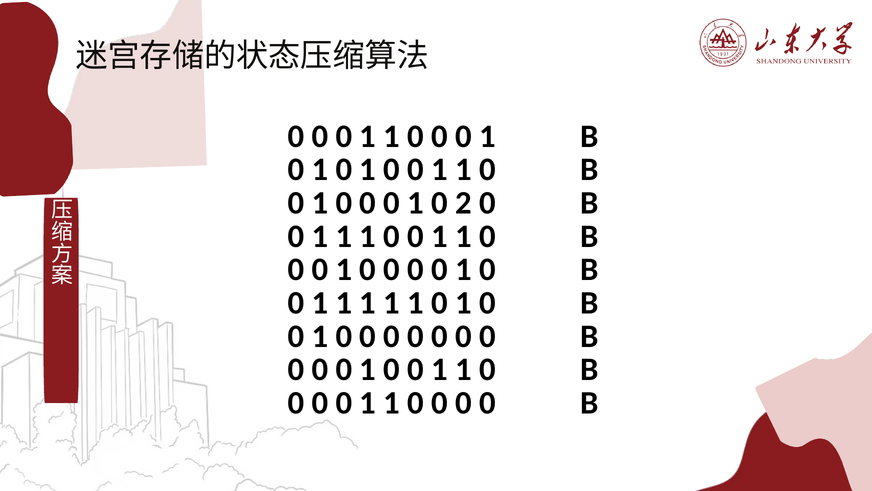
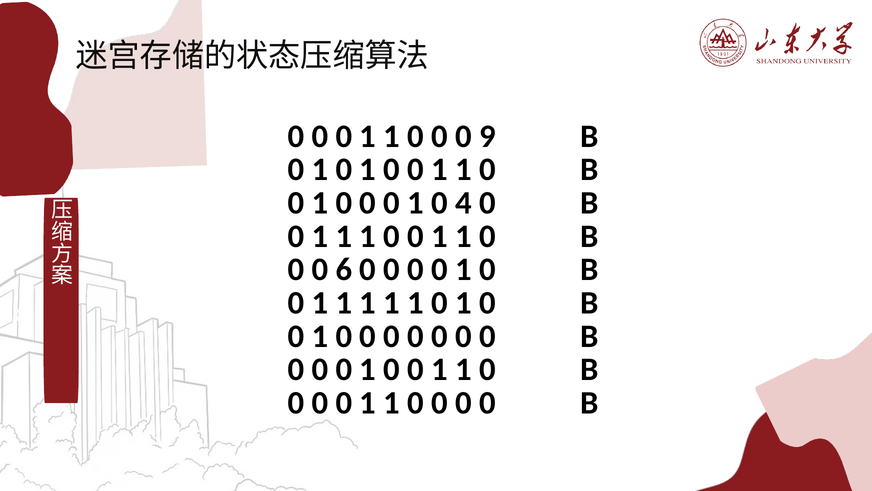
1: 1 -> 9 (487, 136)
2: 2 -> 4 (463, 203)
1: 1 -> 6 (344, 269)
